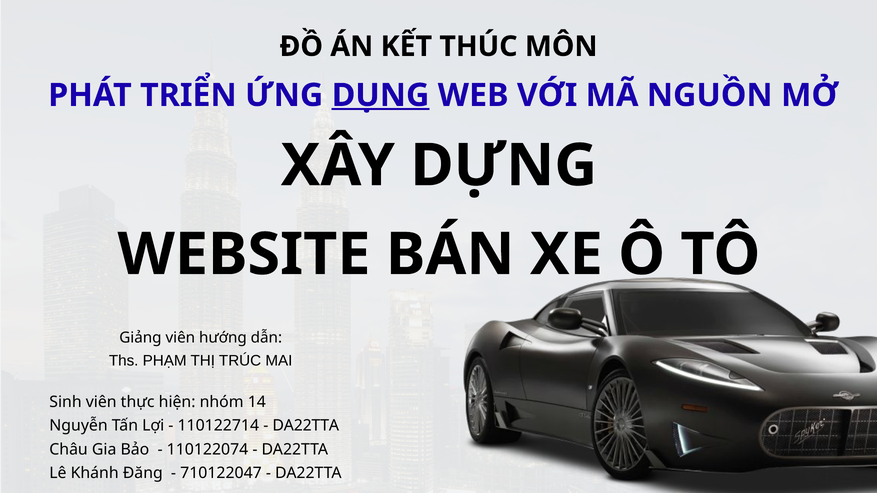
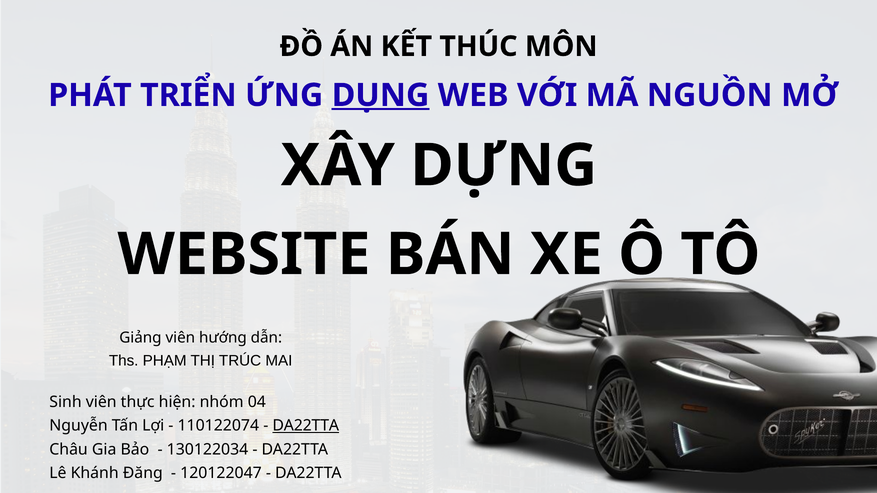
14: 14 -> 04 (257, 402)
110122714: 110122714 -> 110122074 (218, 426)
DA22TTA underline: none -> present (306, 426)
110122074: 110122074 -> 130122034 (207, 450)
710122047: 710122047 -> 120122047 (221, 473)
